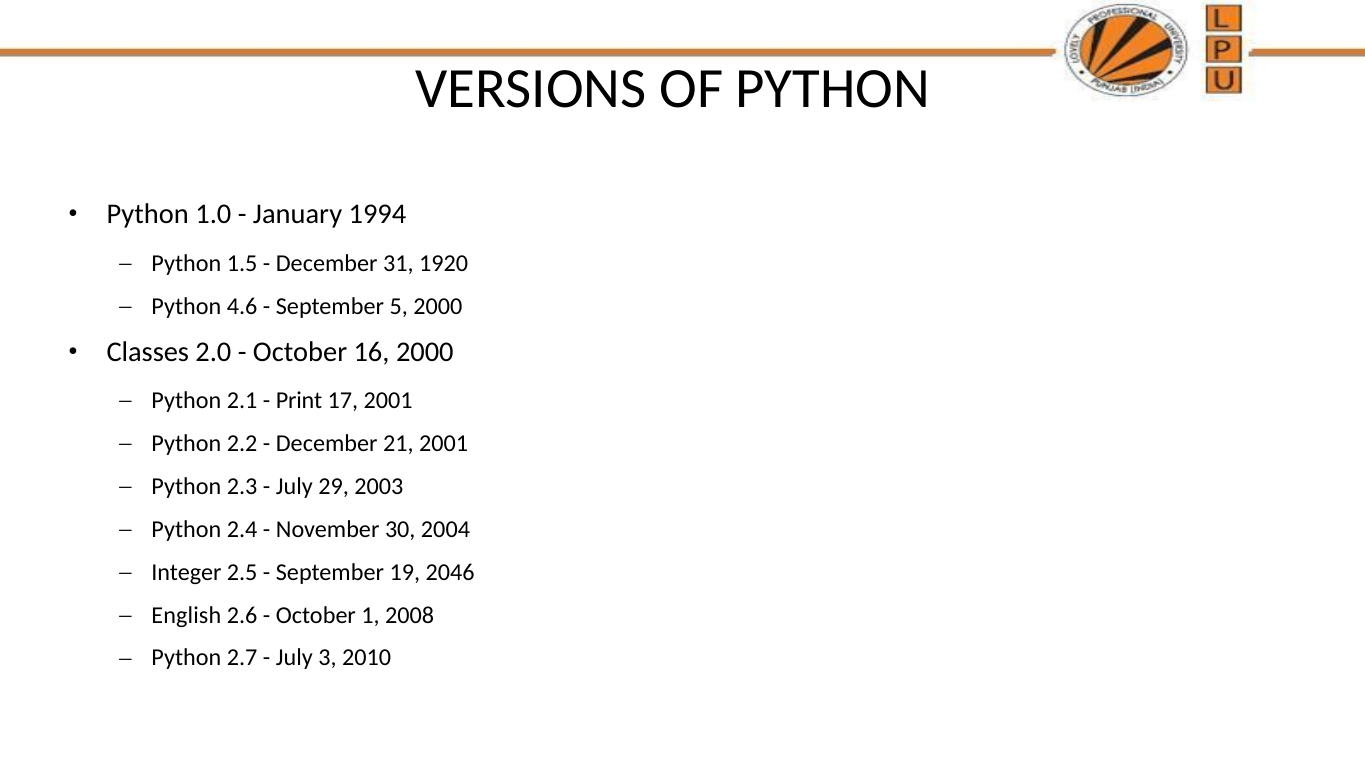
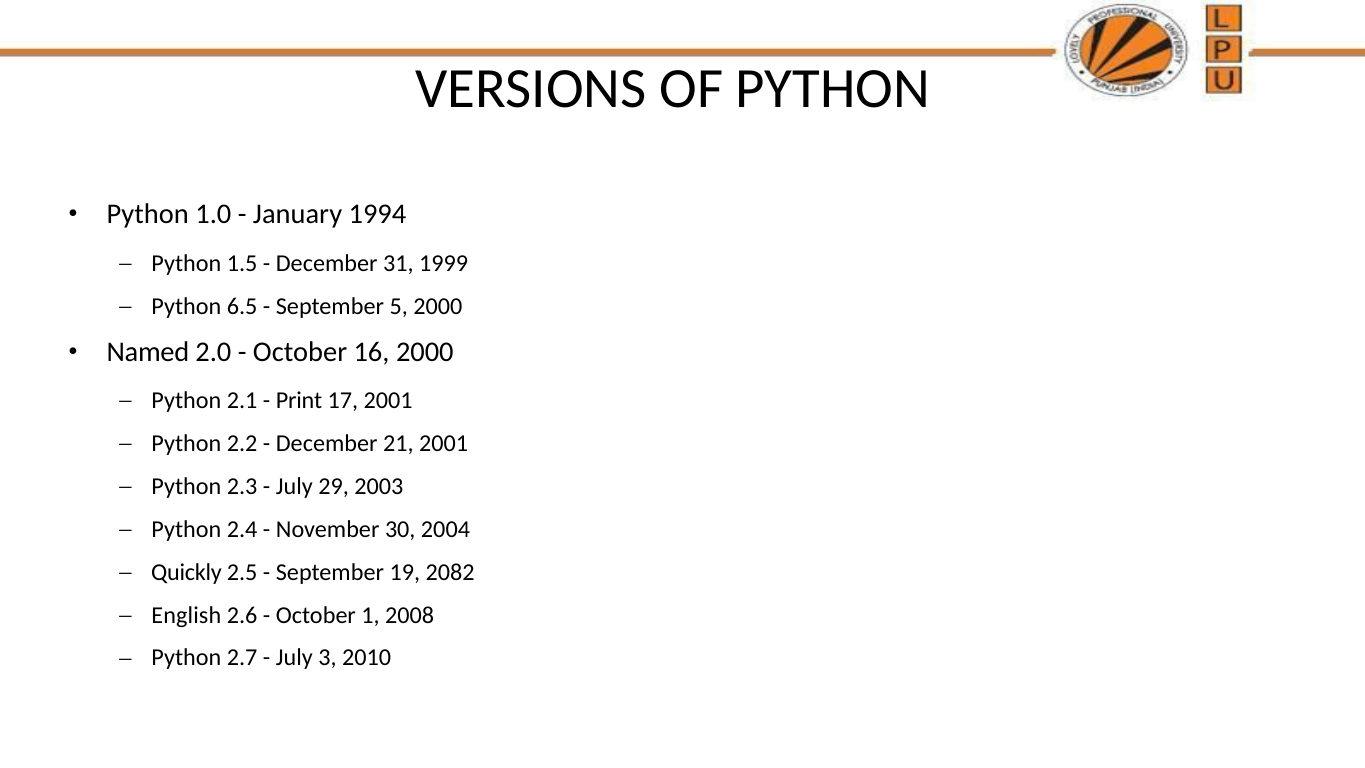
1920: 1920 -> 1999 (444, 263)
4.6: 4.6 -> 6.5 (242, 306)
Classes: Classes -> Named (148, 352)
Integer: Integer -> Quickly (187, 572)
2046: 2046 -> 2082 (450, 572)
